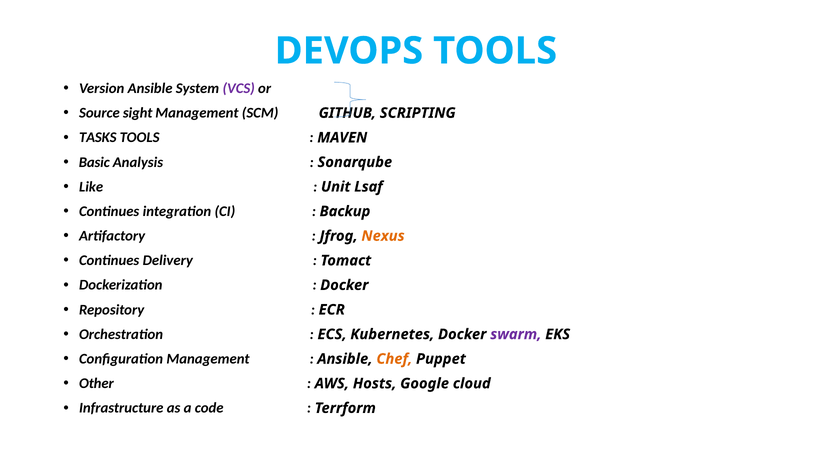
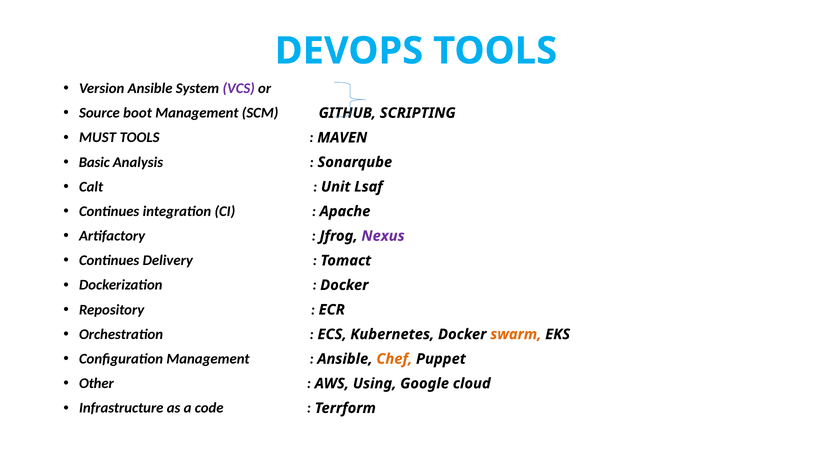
sight: sight -> boot (138, 113)
TASKS: TASKS -> MUST (98, 138)
Like: Like -> Calt (91, 187)
Backup: Backup -> Apache (345, 211)
Nexus colour: orange -> purple (383, 236)
swarm colour: purple -> orange (516, 334)
Hosts: Hosts -> Using (375, 383)
